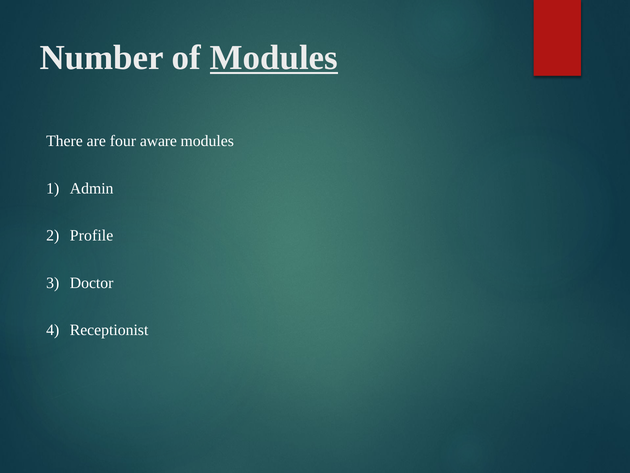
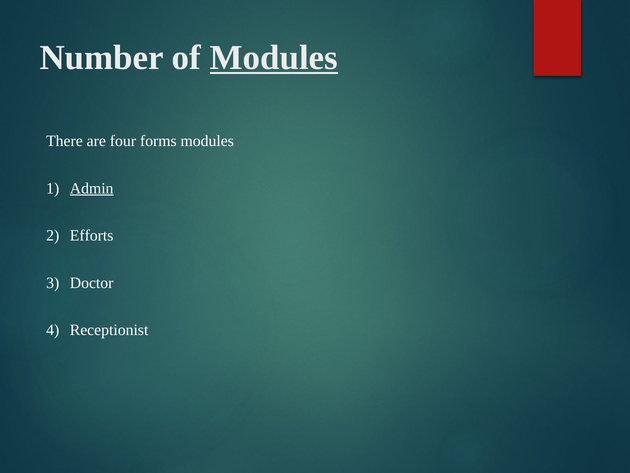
aware: aware -> forms (158, 141)
Admin underline: none -> present (92, 188)
Profile: Profile -> Efforts (92, 235)
